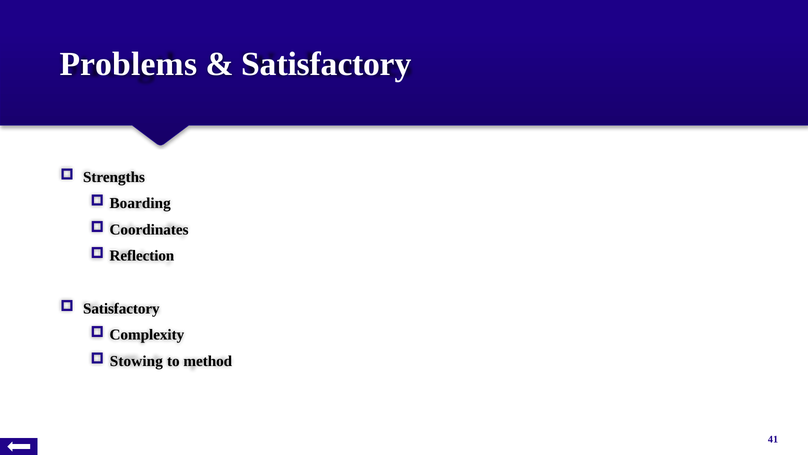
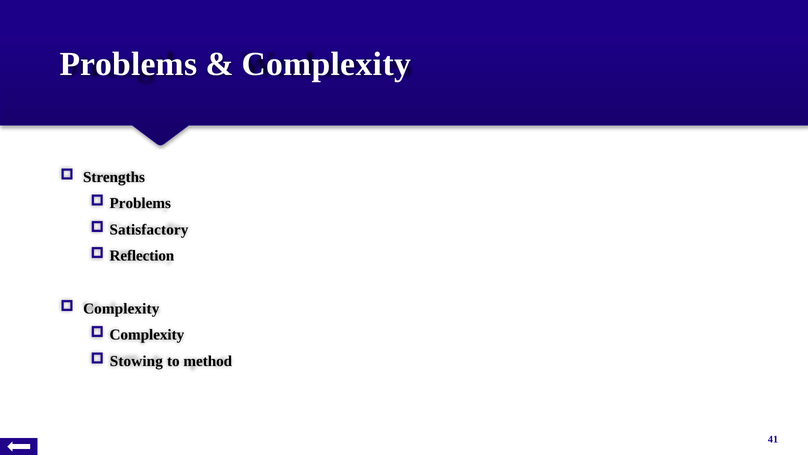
Satisfactory: Satisfactory -> Complexity (326, 64)
Boarding: Boarding -> Problems (140, 203)
Coordinates: Coordinates -> Satisfactory (149, 229)
Satisfactory: Satisfactory -> Complexity (121, 308)
